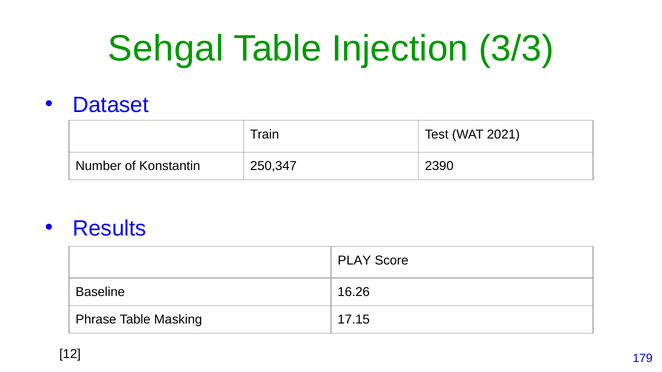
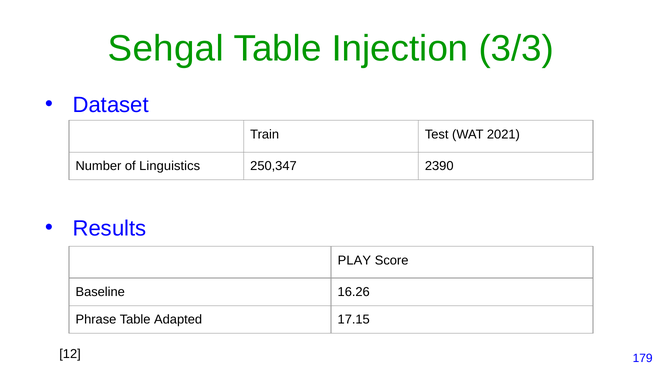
Konstantin: Konstantin -> Linguistics (170, 166)
Masking: Masking -> Adapted (178, 320)
